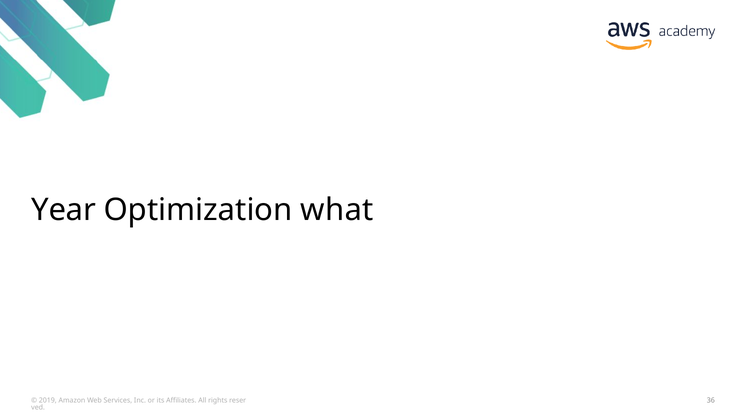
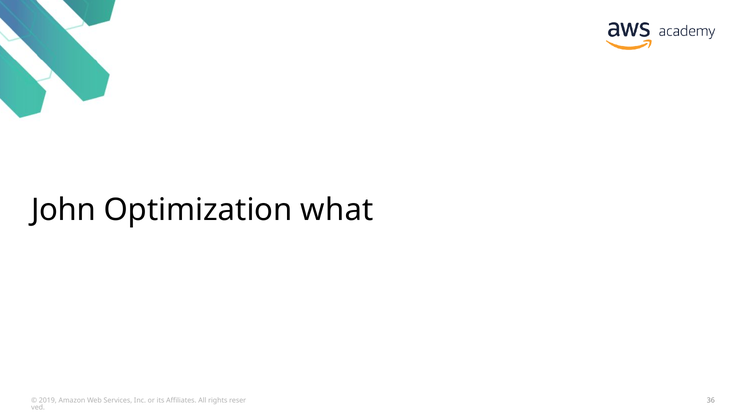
Year: Year -> John (64, 210)
